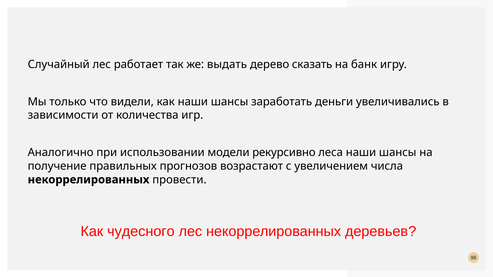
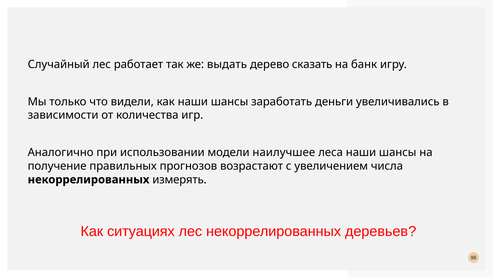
рекурсивно: рекурсивно -> наилучшее (284, 153)
провести: провести -> измерять (180, 180)
чудесного: чудесного -> ситуациях (141, 232)
